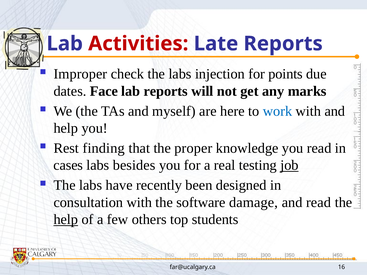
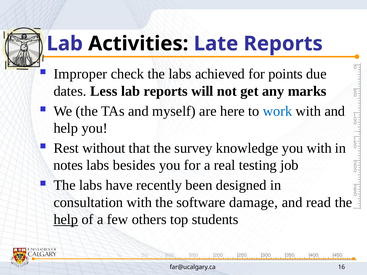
Activities colour: red -> black (138, 44)
injection: injection -> achieved (220, 74)
Face: Face -> Less (104, 91)
finding: finding -> without (104, 148)
proper: proper -> survey (193, 148)
you read: read -> with (319, 148)
cases: cases -> notes (68, 165)
job underline: present -> none (289, 165)
